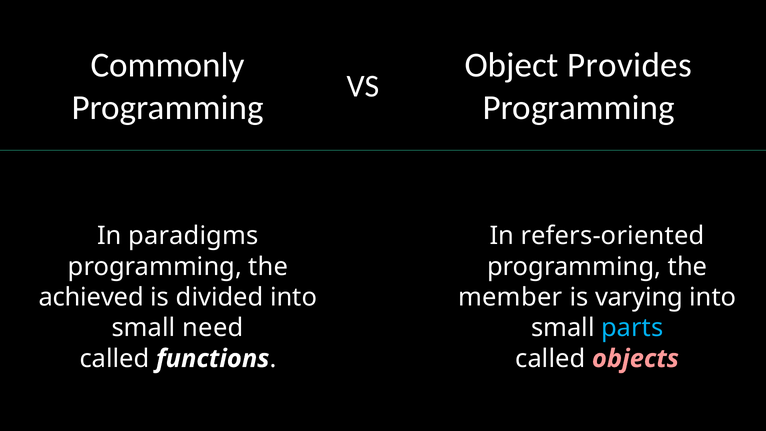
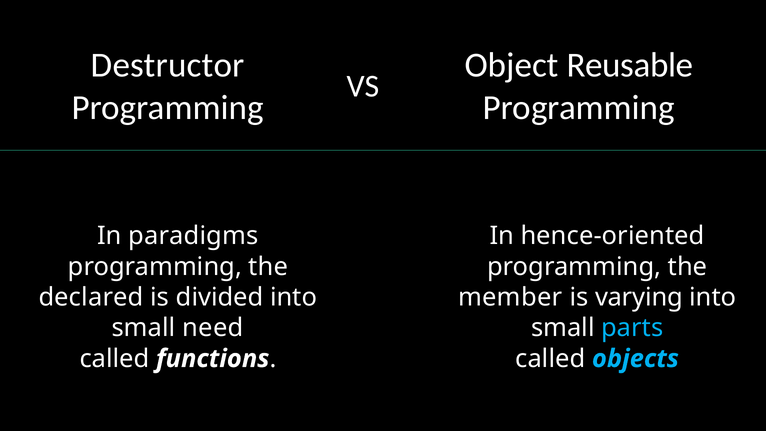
Commonly: Commonly -> Destructor (168, 65)
Provides: Provides -> Reusable (630, 65)
refers-oriented: refers-oriented -> hence-oriented (613, 236)
achieved: achieved -> declared (91, 297)
objects colour: pink -> light blue (635, 359)
